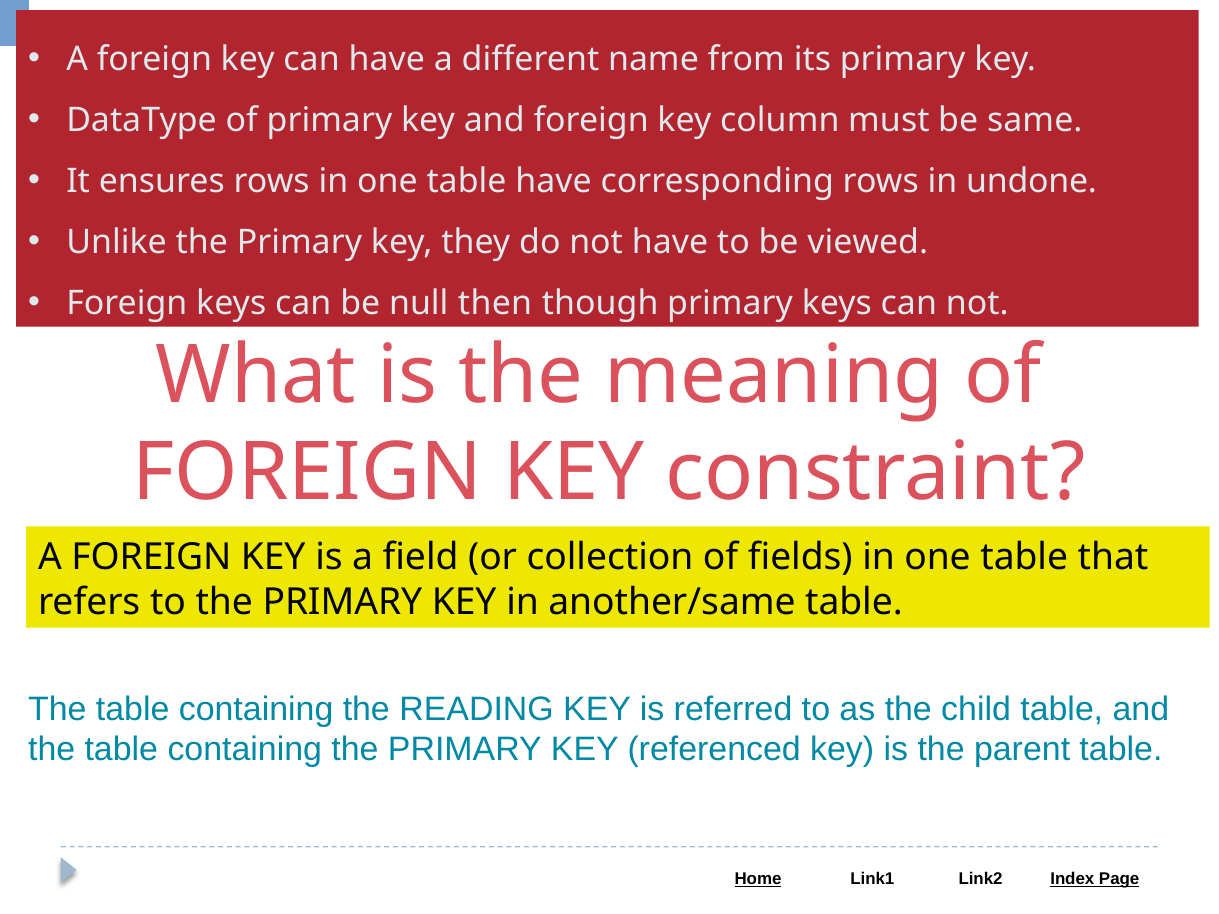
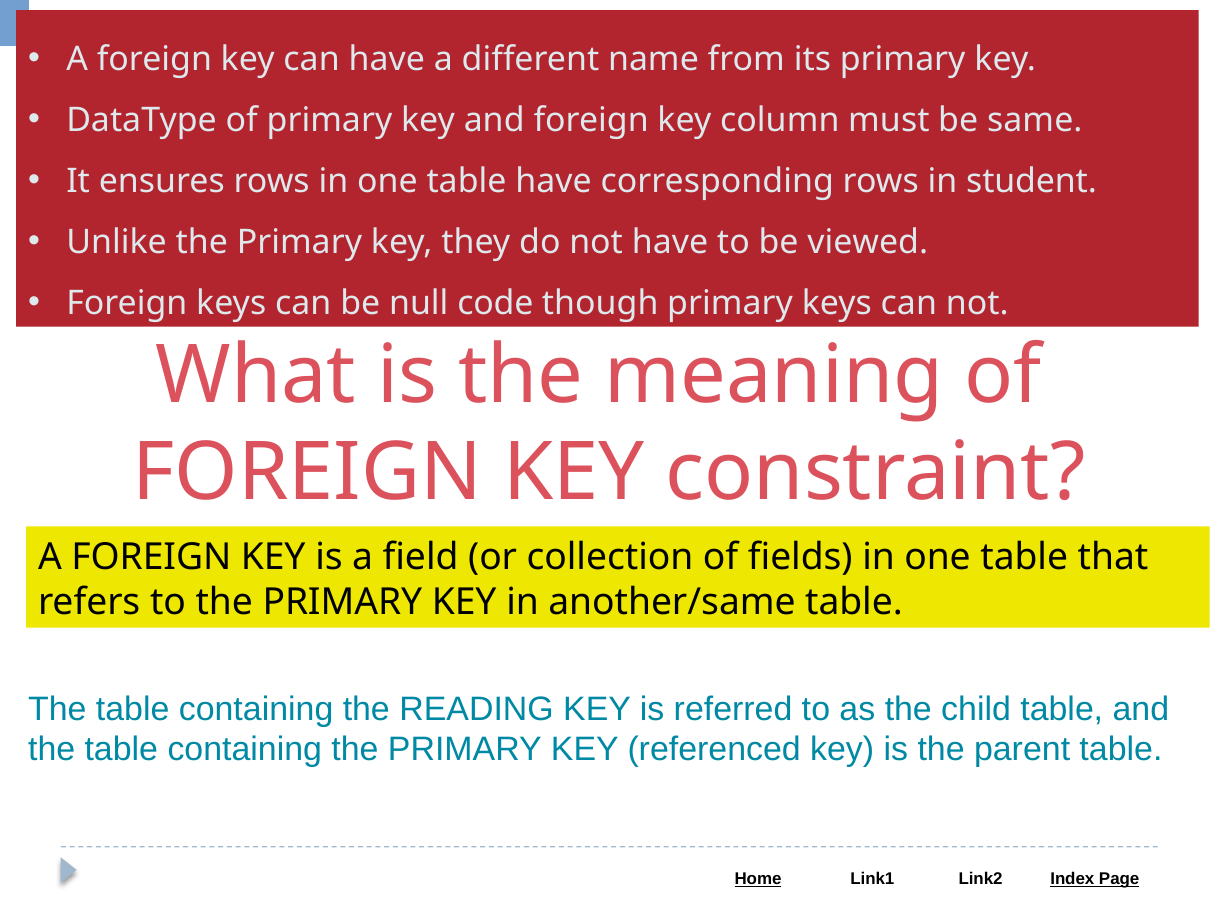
undone: undone -> student (1032, 181)
then: then -> code (495, 303)
